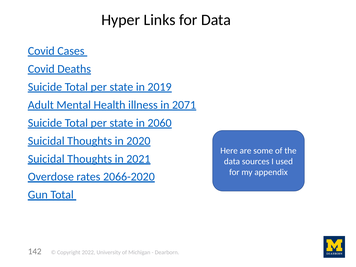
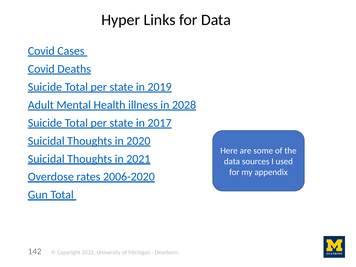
2071: 2071 -> 2028 (184, 105)
2060: 2060 -> 2017 (160, 123)
2066-2020: 2066-2020 -> 2006-2020 (129, 177)
